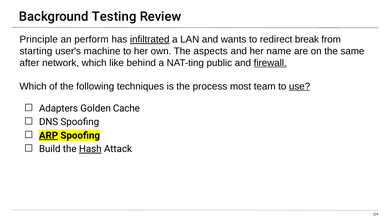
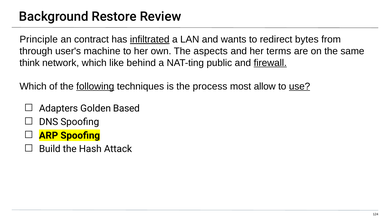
Testing: Testing -> Restore (114, 17)
perform: perform -> contract (91, 39)
break: break -> bytes (307, 39)
starting: starting -> through (36, 51)
name: name -> terms (279, 51)
after: after -> think (30, 63)
following underline: none -> present (95, 86)
team: team -> allow (265, 86)
Cache: Cache -> Based (126, 108)
ARP underline: present -> none (49, 135)
Hash underline: present -> none (90, 149)
